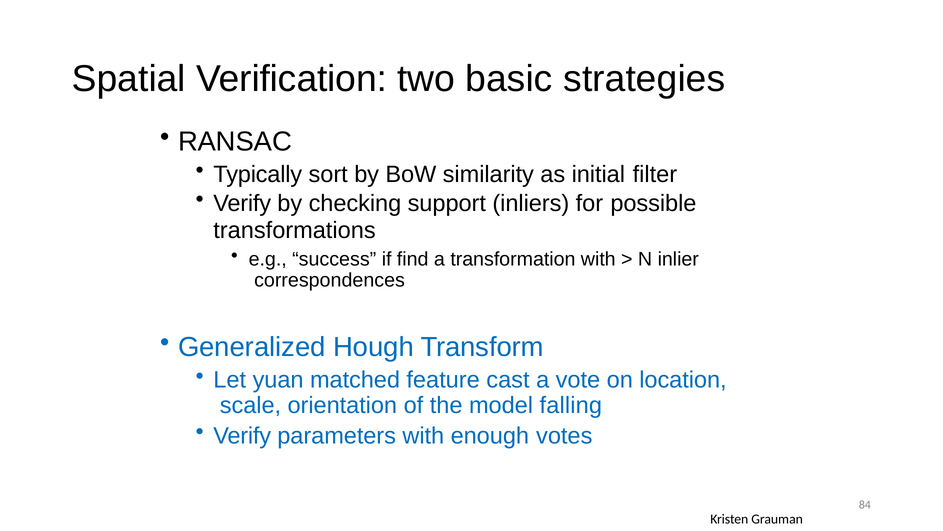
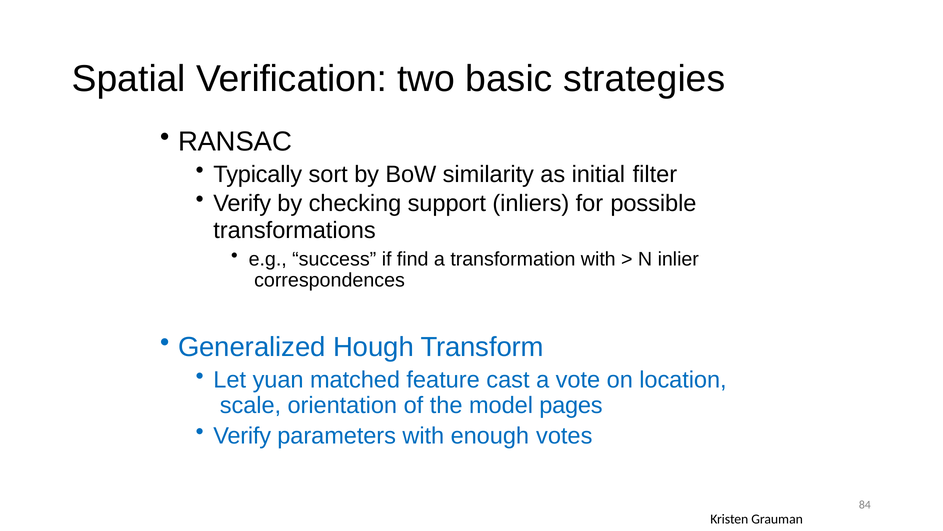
falling: falling -> pages (571, 405)
